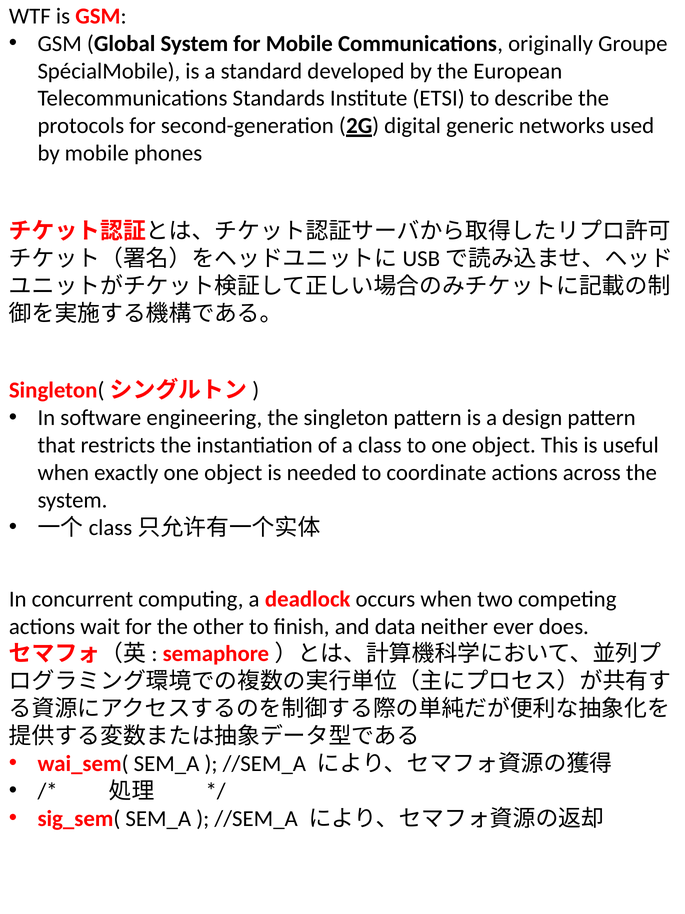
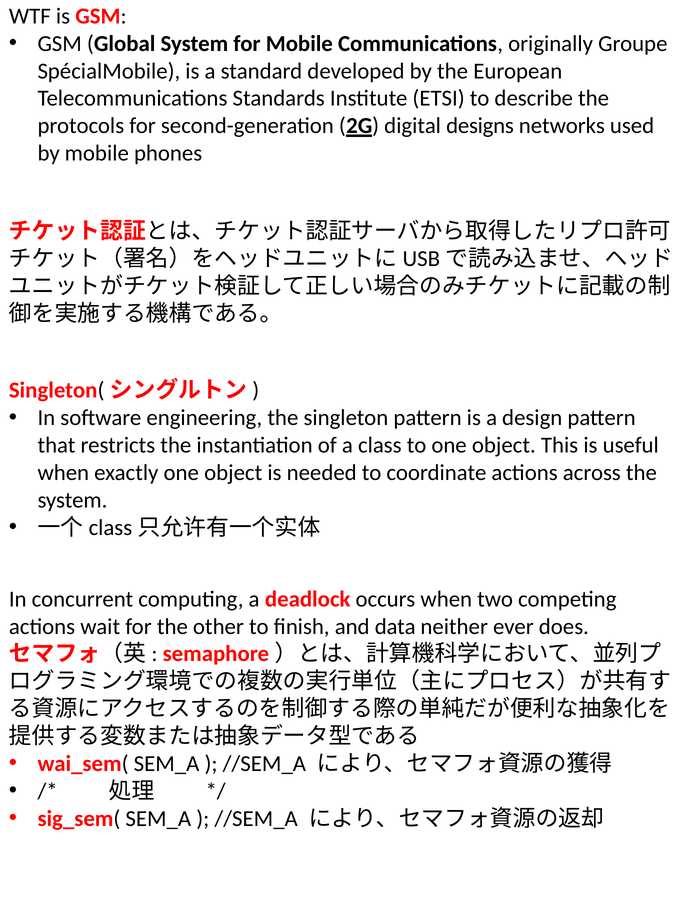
generic: generic -> designs (480, 126)
